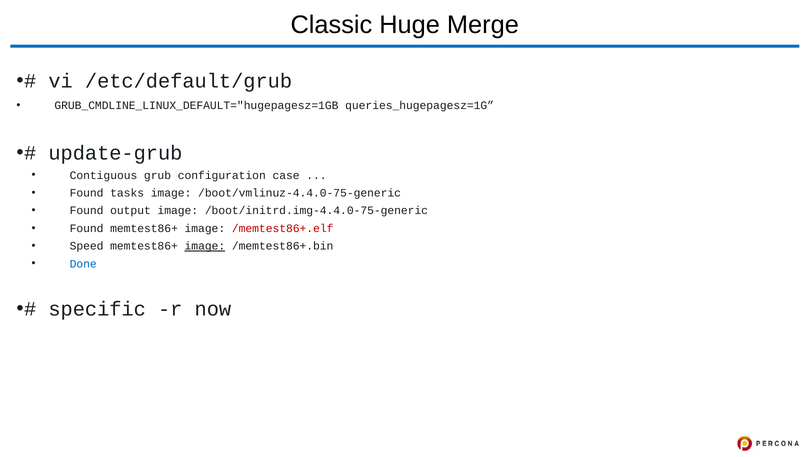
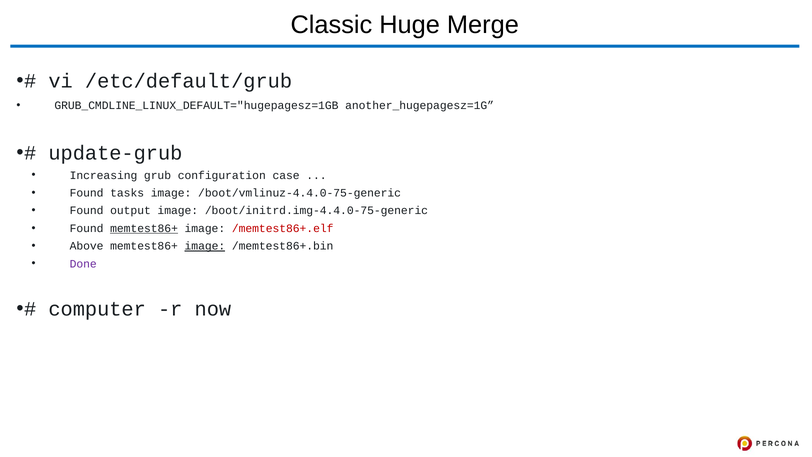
queries_hugepagesz=1G: queries_hugepagesz=1G -> another_hugepagesz=1G (420, 106)
Contiguous: Contiguous -> Increasing (104, 175)
memtest86+ underline: none -> present (144, 228)
Speed: Speed -> Above (87, 246)
Done colour: blue -> purple (83, 264)
specific: specific -> computer (97, 309)
